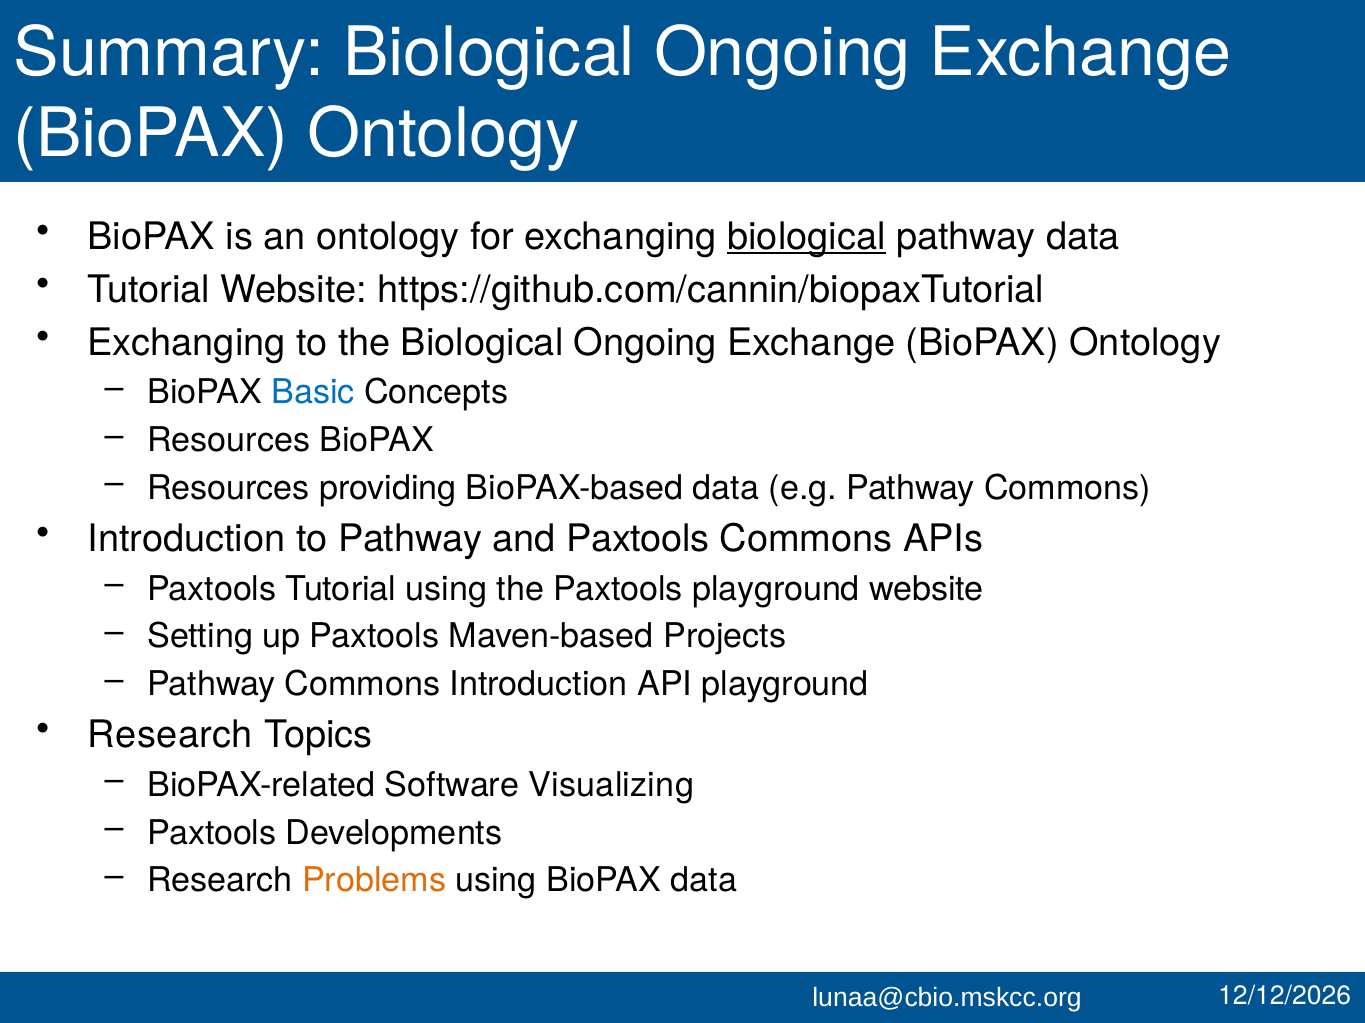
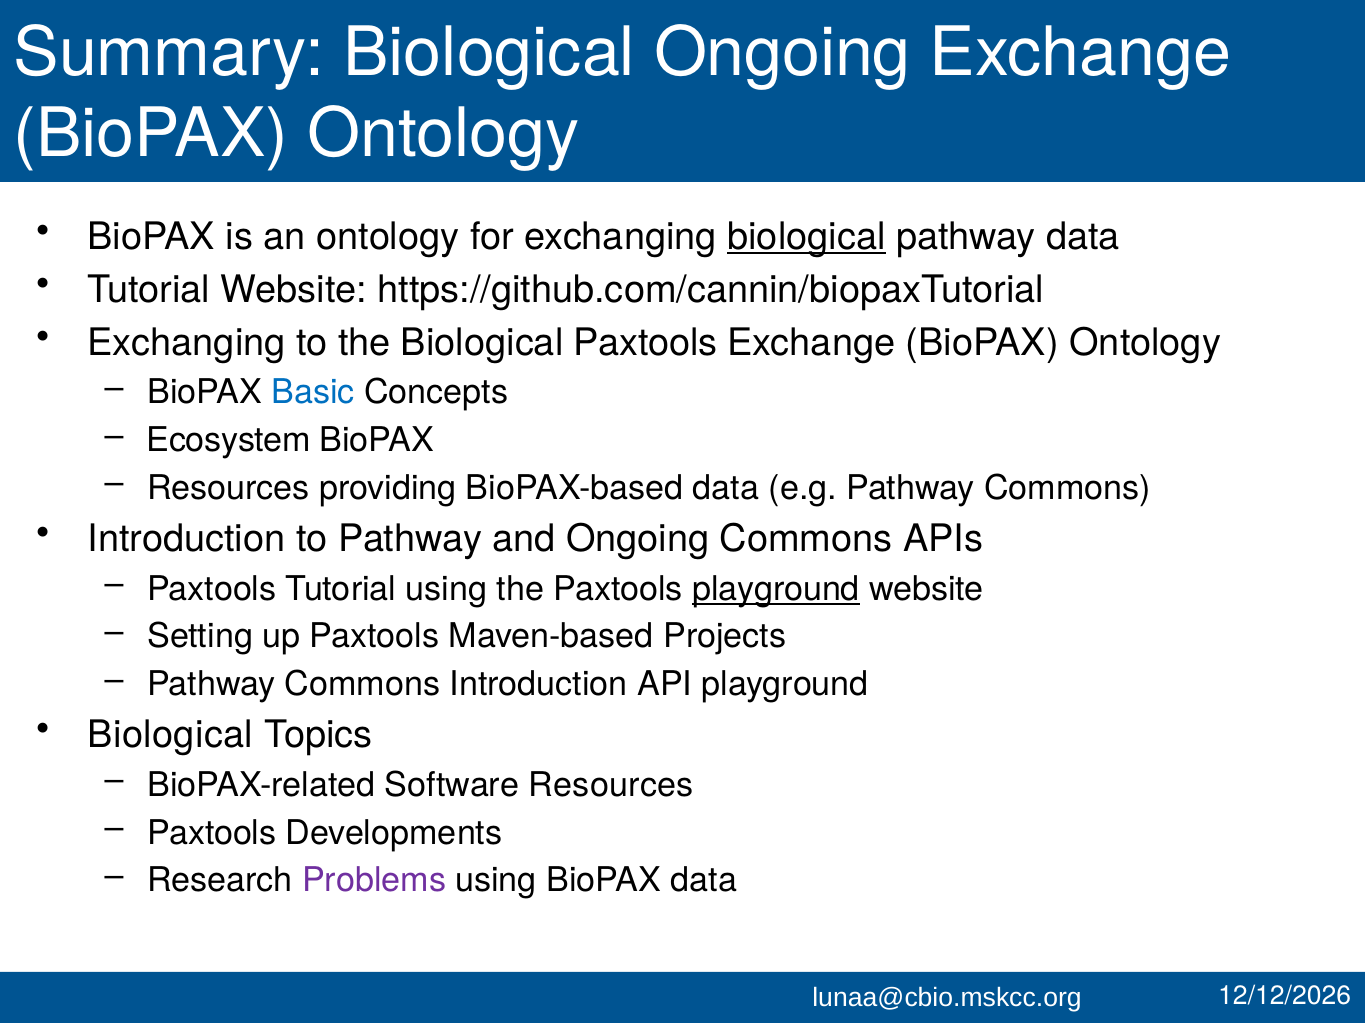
the Biological Ongoing: Ongoing -> Paxtools (646, 343)
Resources: Resources -> Ecosystem (229, 441)
and Paxtools: Paxtools -> Ongoing (638, 540)
playground underline: none -> present (776, 589)
Research: Research -> Biological (170, 736)
Software Visualizing: Visualizing -> Resources (611, 786)
Problems colour: orange -> purple (374, 881)
